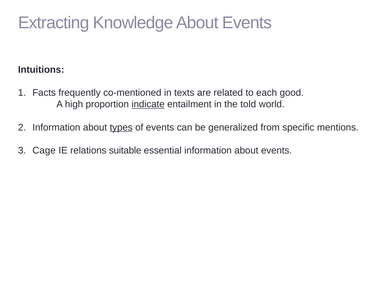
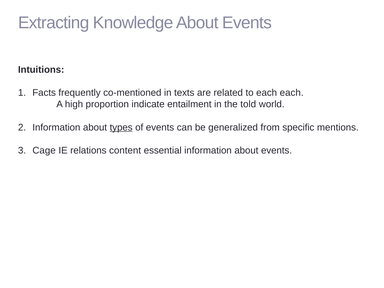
each good: good -> each (292, 93)
indicate underline: present -> none (148, 104)
suitable: suitable -> content (125, 150)
